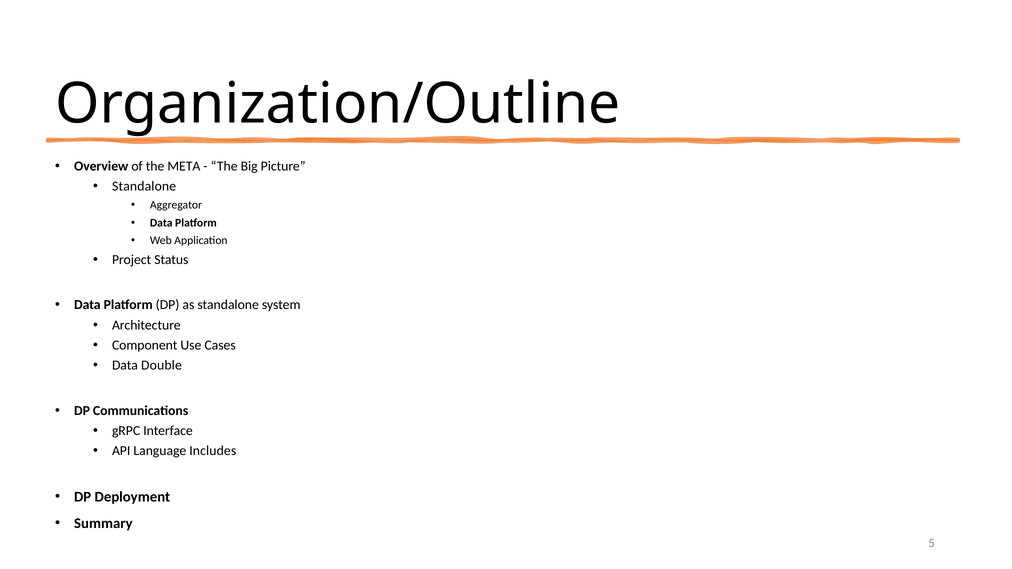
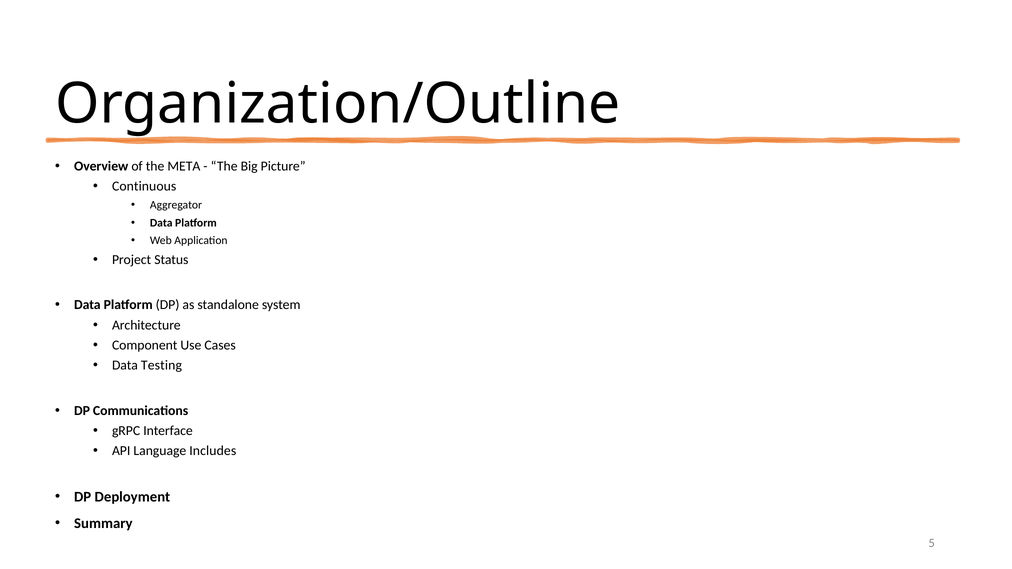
Standalone: Standalone -> Continuous (144, 186)
Double: Double -> Testing (161, 365)
